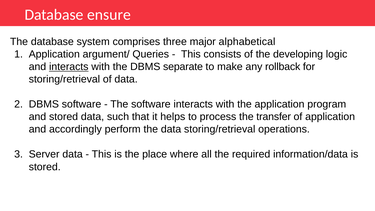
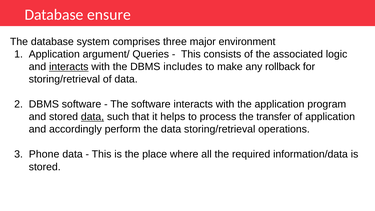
alphabetical: alphabetical -> environment (247, 42)
developing: developing -> associated (298, 54)
separate: separate -> includes (183, 67)
data underline: none -> present (93, 117)
Server: Server -> Phone (44, 154)
